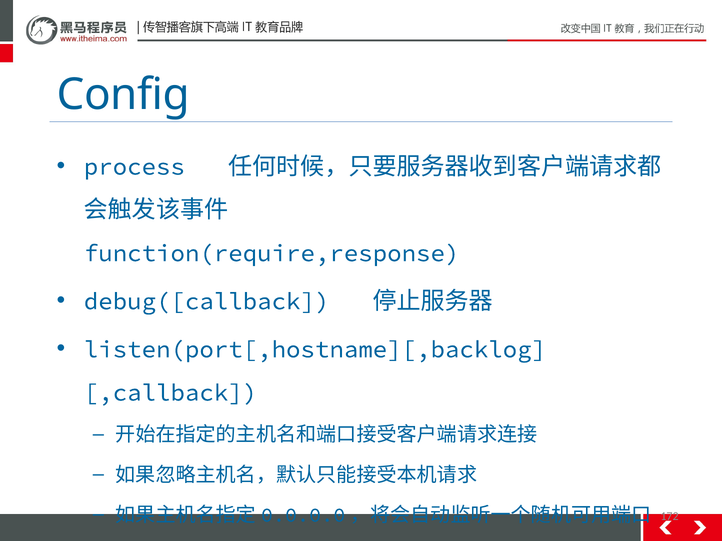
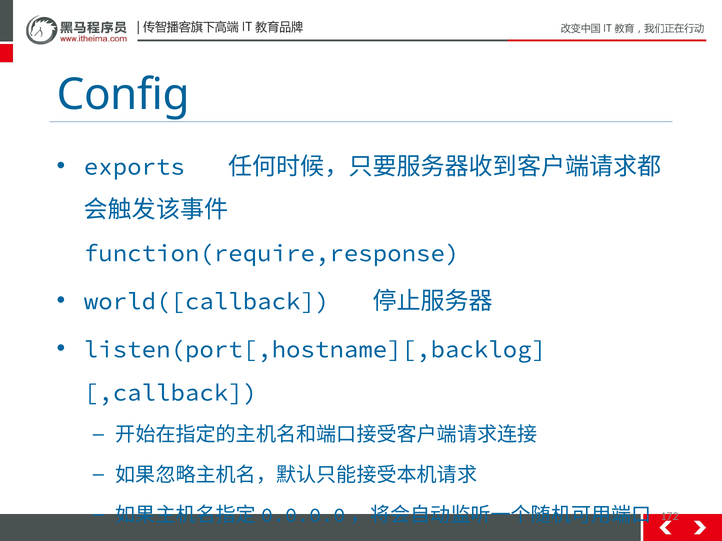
process: process -> exports (134, 167)
debug([callback: debug([callback -> world([callback (207, 302)
